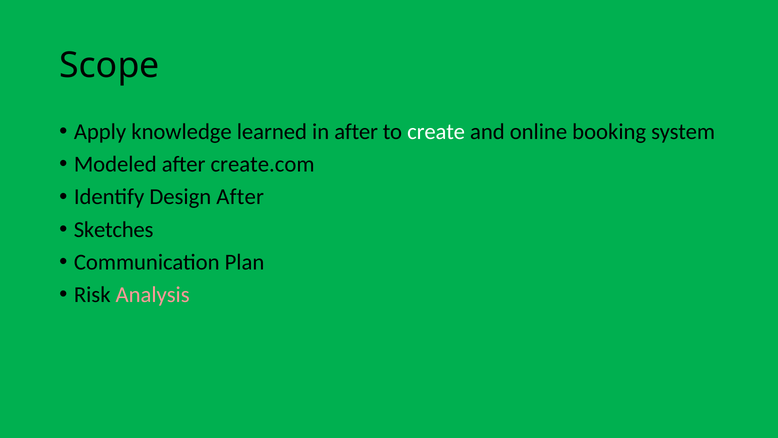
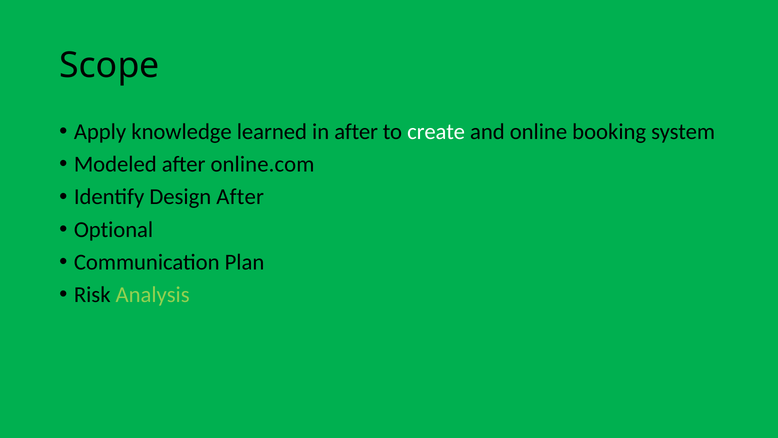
create.com: create.com -> online.com (262, 164)
Sketches: Sketches -> Optional (114, 229)
Analysis colour: pink -> light green (153, 295)
